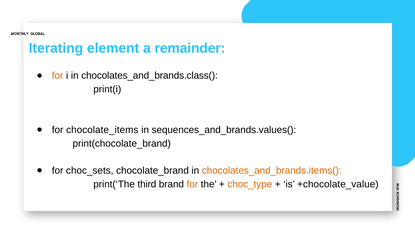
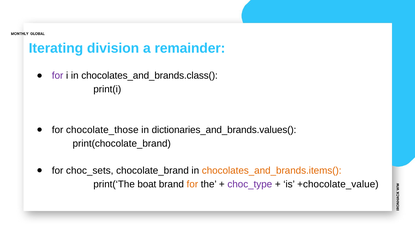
element: element -> division (113, 48)
for colour: orange -> purple (58, 76)
chocolate_items: chocolate_items -> chocolate_those (102, 130)
sequences_and_brands.values(: sequences_and_brands.values( -> dictionaries_and_brands.values( (224, 130)
third: third -> boat (147, 184)
choc_type colour: orange -> purple (250, 184)
